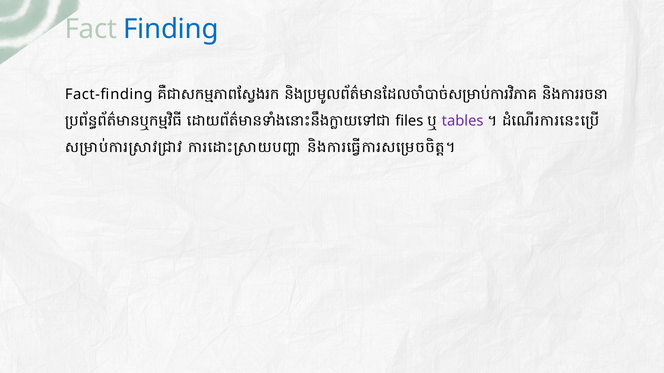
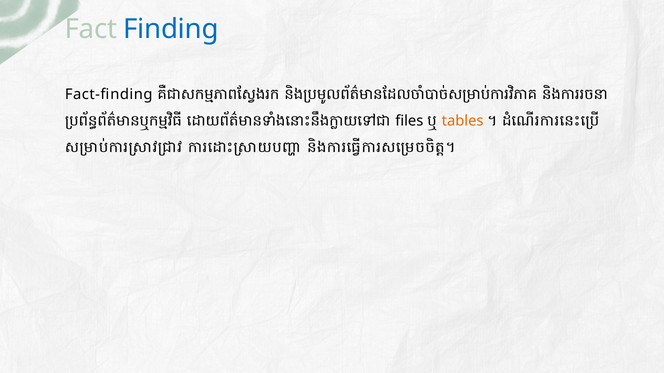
tables colour: purple -> orange (463, 121)
